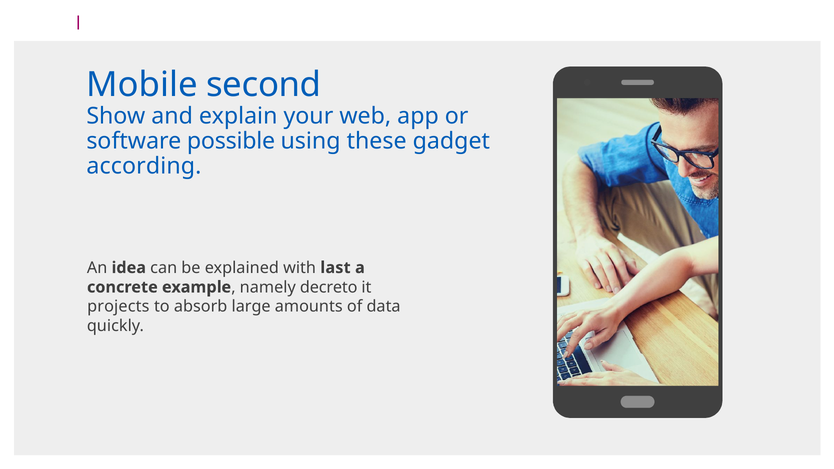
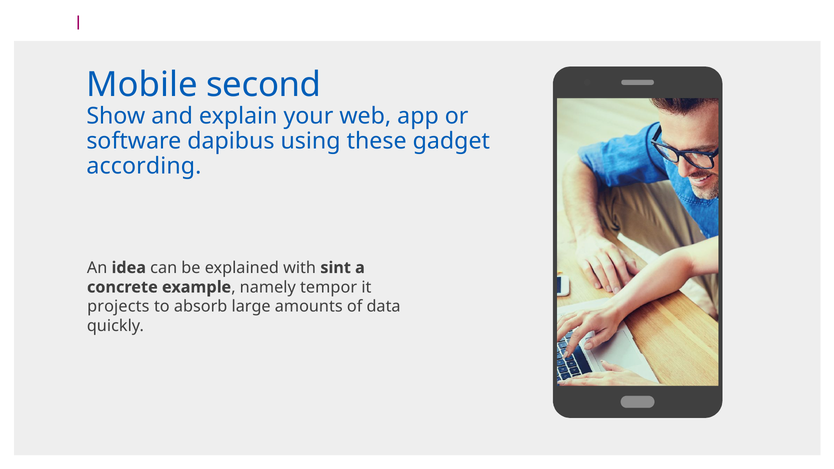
possible: possible -> dapibus (231, 141)
last: last -> sint (336, 268)
decreto: decreto -> tempor (329, 287)
